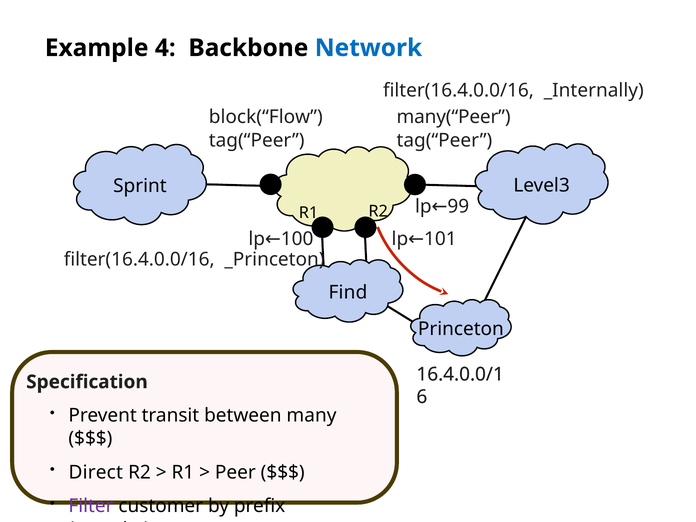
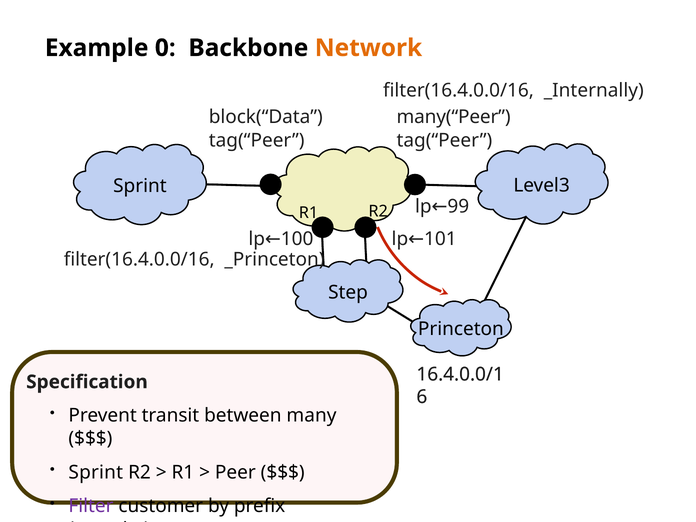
4: 4 -> 0 (165, 48)
Network colour: blue -> orange (368, 48)
block(“Flow: block(“Flow -> block(“Data (266, 117)
Find: Find -> Step (348, 292)
Direct: Direct -> Sprint (96, 472)
